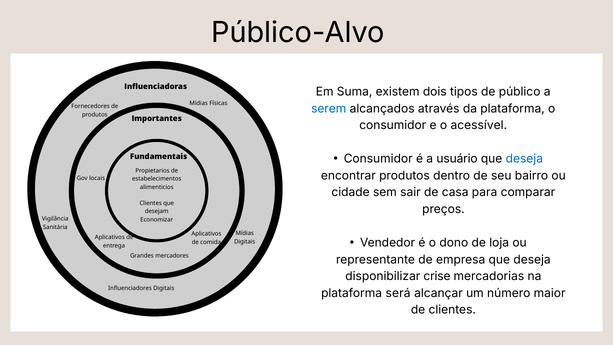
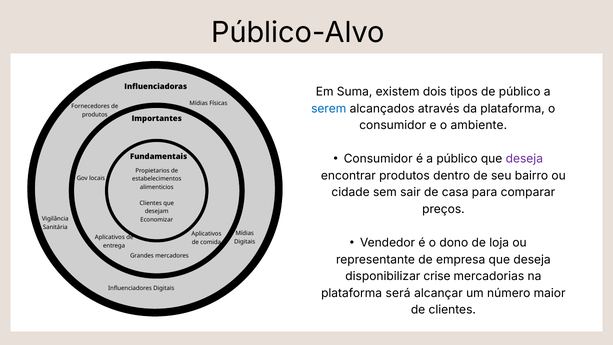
acessível: acessível -> ambiente (479, 125)
a usuário: usuário -> público (457, 159)
deseja colour: blue -> purple (524, 159)
